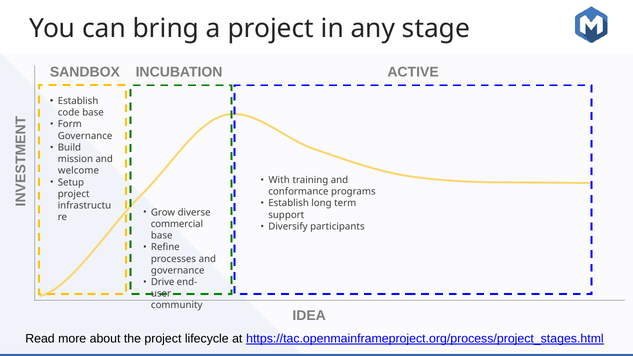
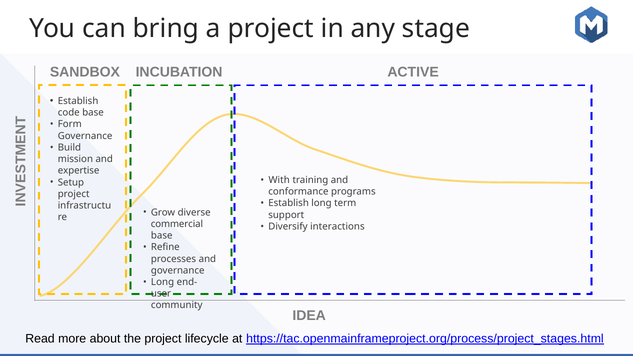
welcome: welcome -> expertise (79, 171)
participants: participants -> interactions (337, 227)
Drive: Drive -> Long (163, 282)
